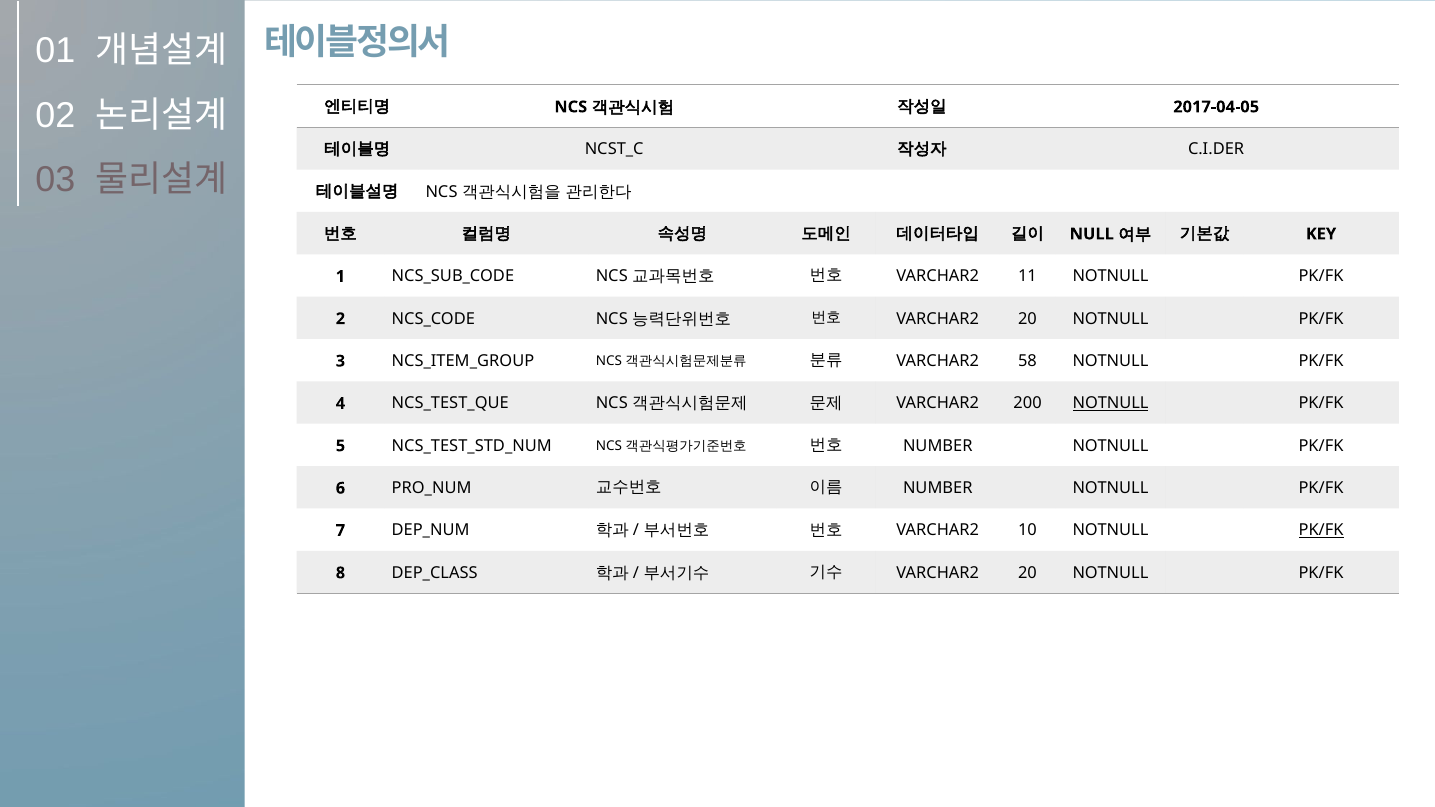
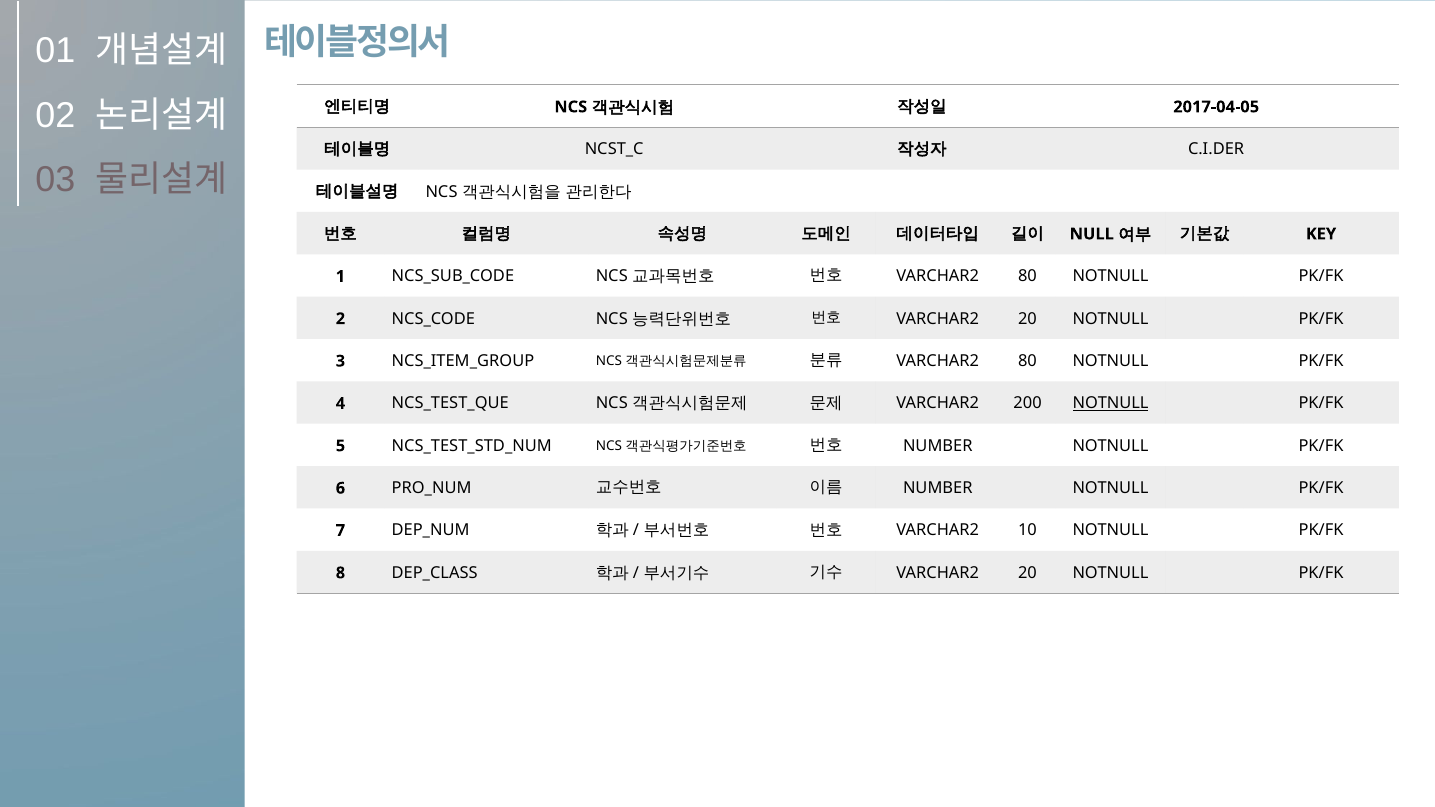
11: 11 -> 80 (1027, 276)
58: 58 -> 80 (1027, 361)
PK/FK underline: present -> none (1321, 531)
